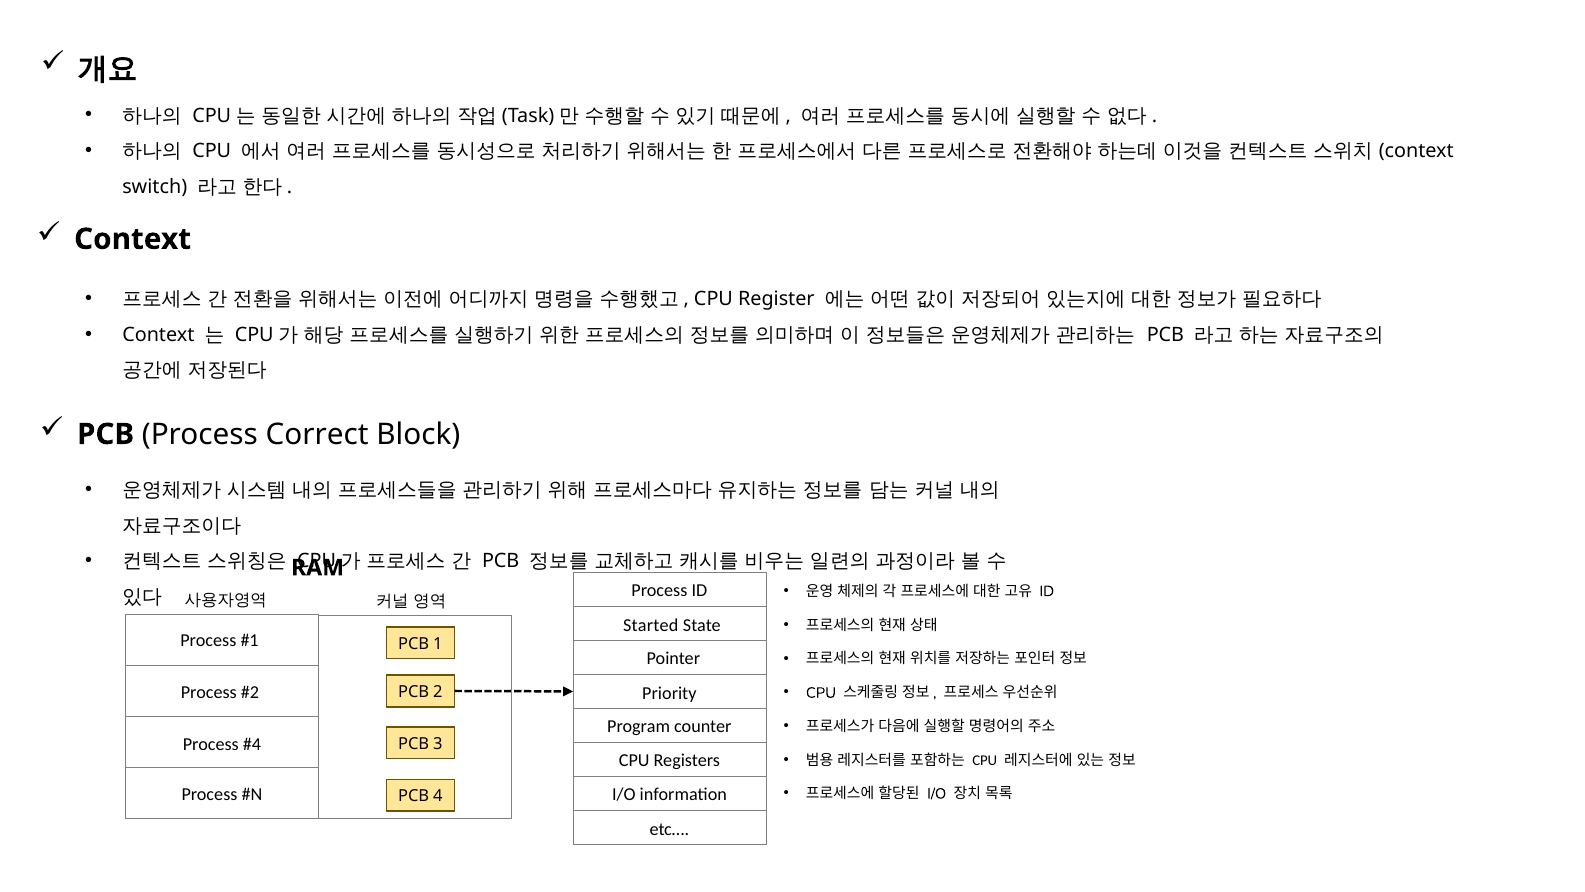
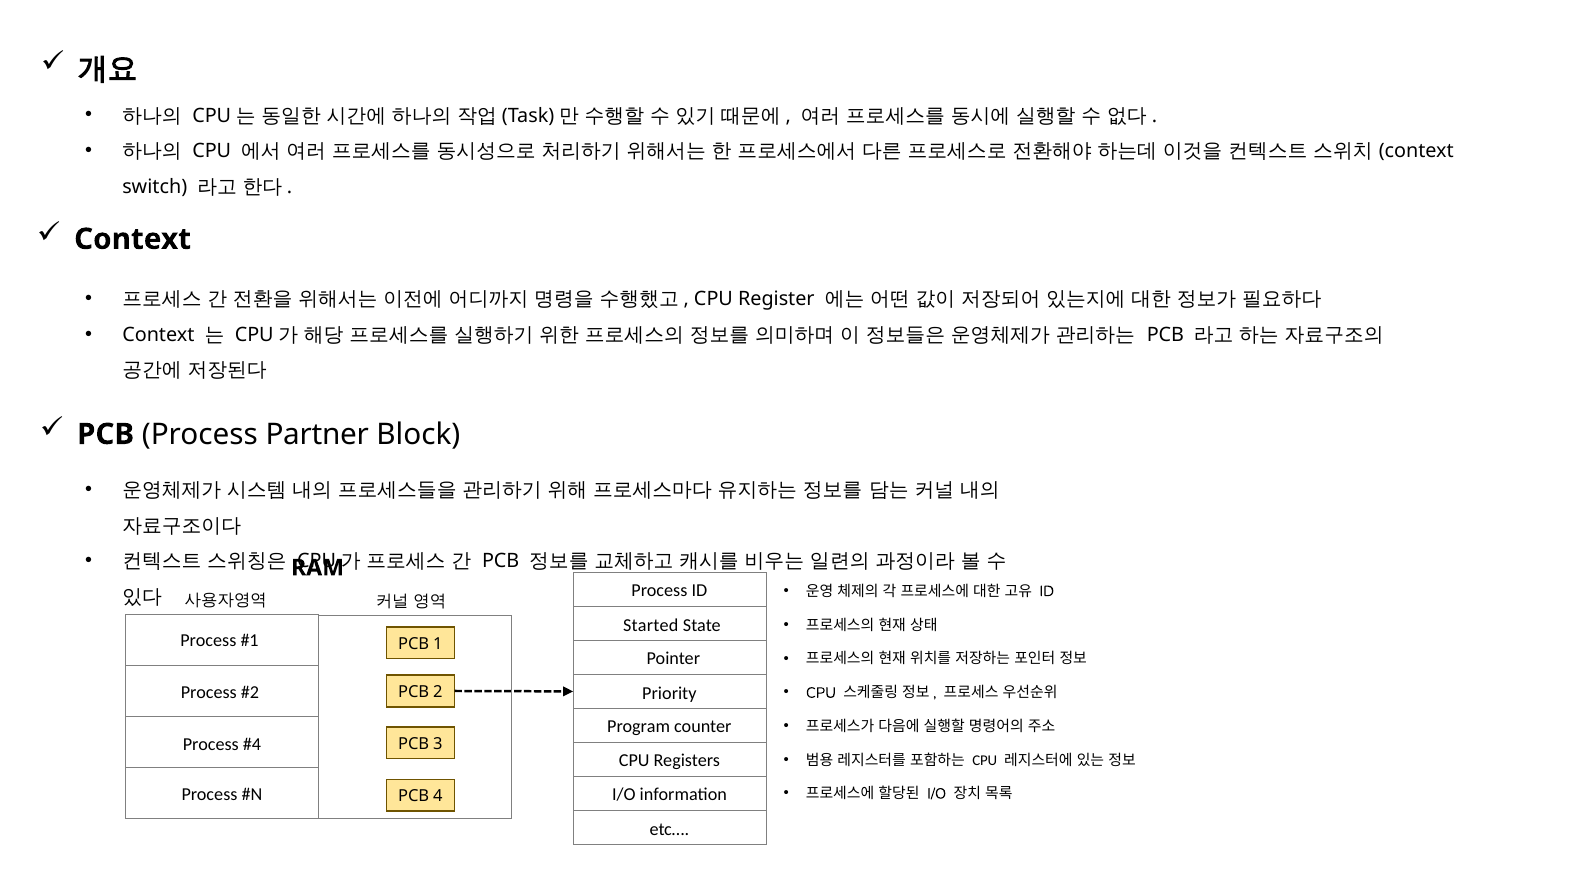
Correct: Correct -> Partner (317, 434)
